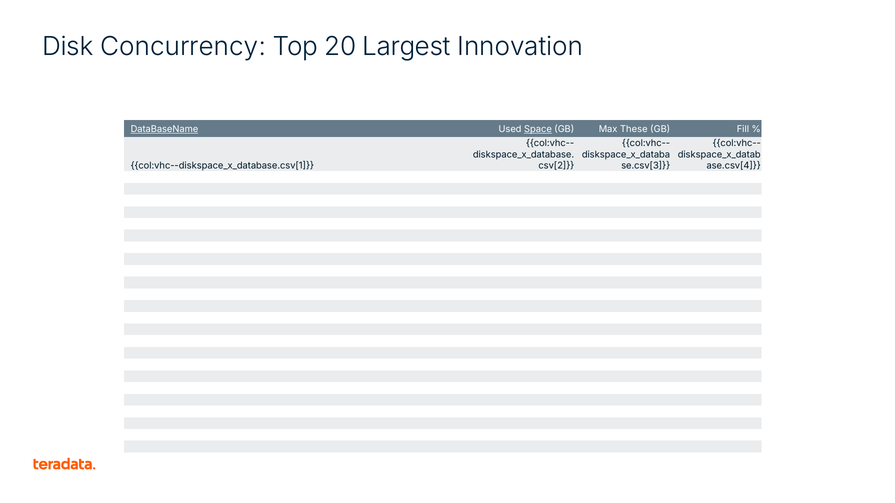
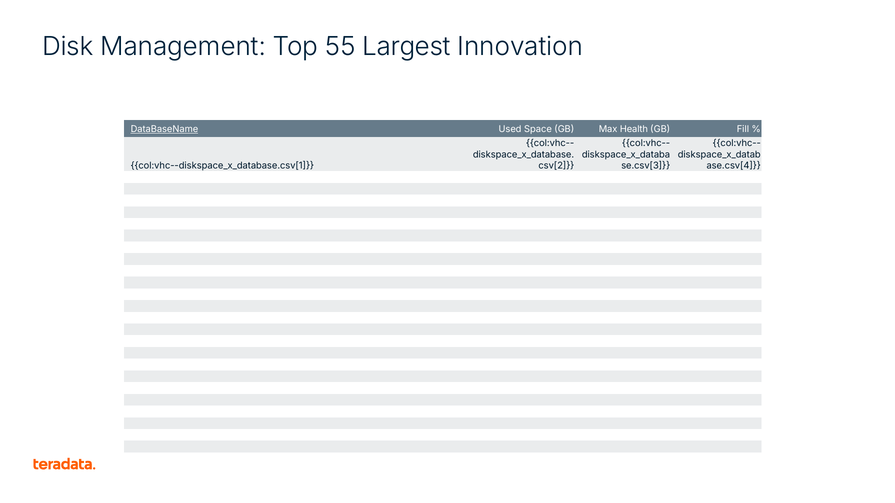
Concurrency: Concurrency -> Management (183, 47)
20: 20 -> 55 (340, 47)
Space underline: present -> none (538, 129)
These: These -> Health (634, 129)
